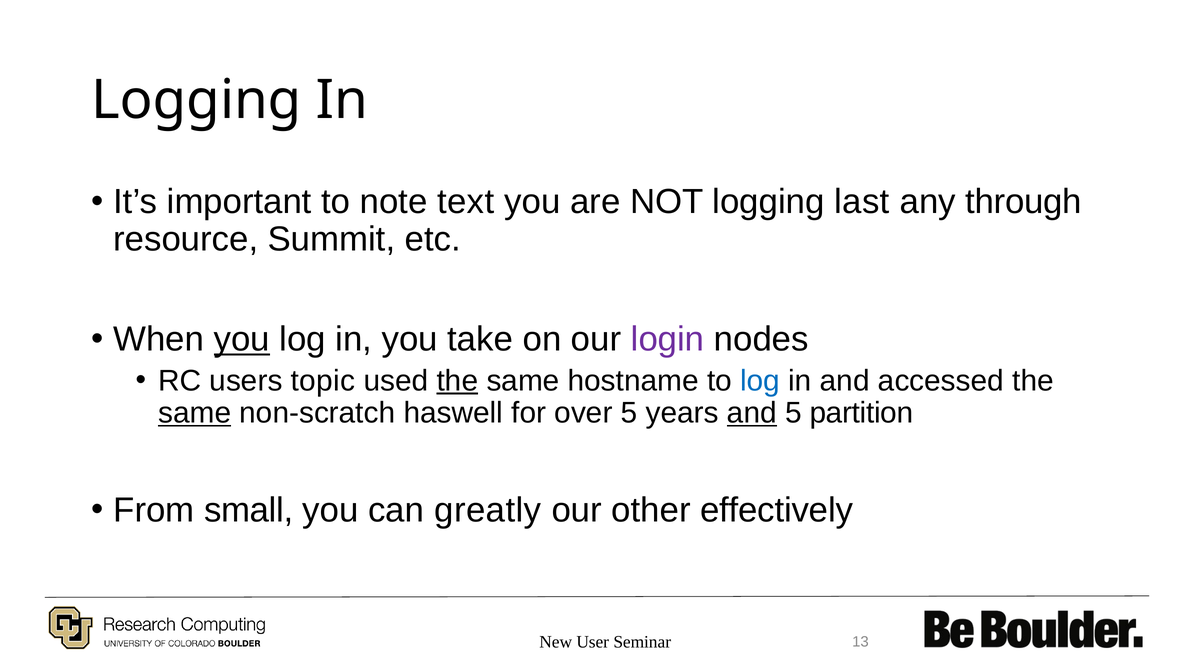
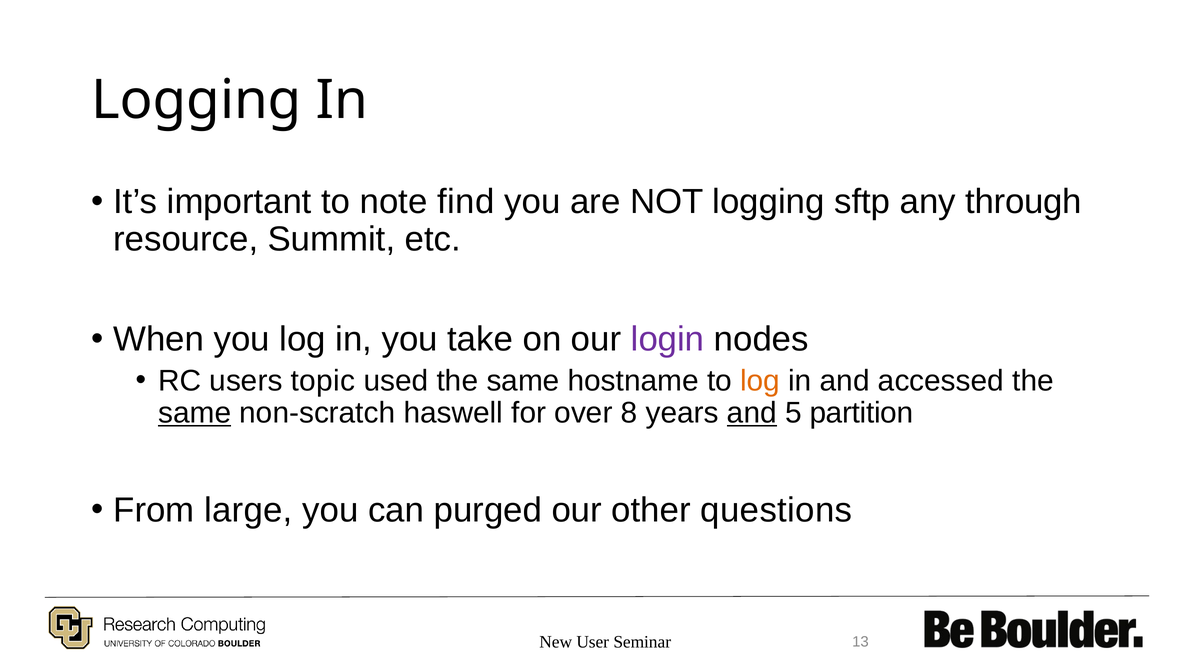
text: text -> find (466, 202)
last: last -> sftp (862, 202)
you underline: present -> none (242, 339)
the underline: present -> none (457, 380)
log colour: blue -> orange (760, 380)
over 5: 5 -> 8 (629, 413)
small: small -> large (248, 510)
greatly: greatly -> purged (488, 510)
effectively: effectively -> questions (776, 510)
